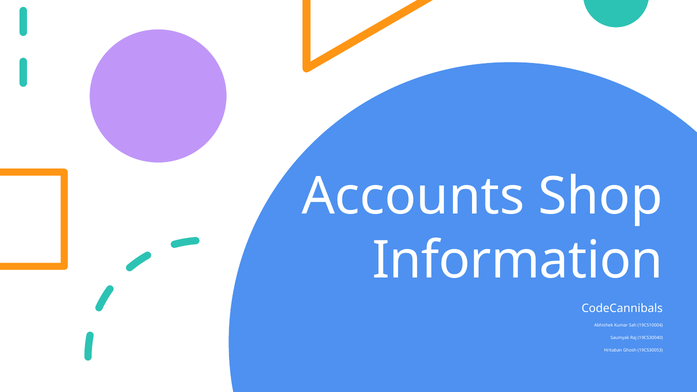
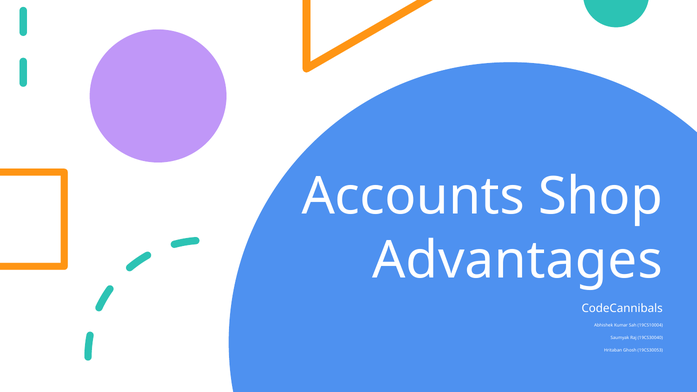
Information: Information -> Advantages (517, 261)
